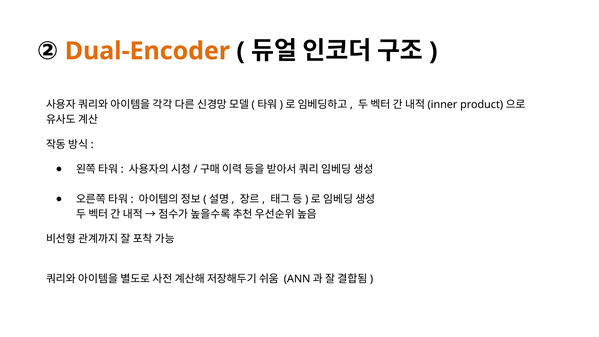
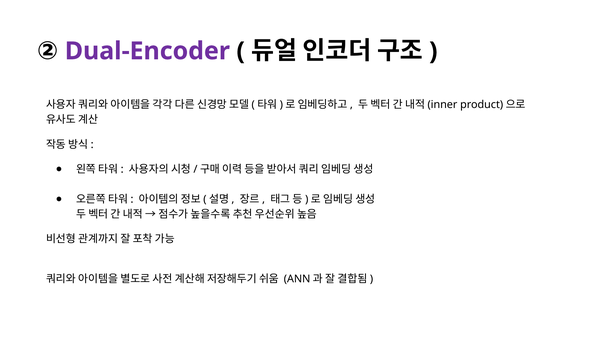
Dual-Encoder colour: orange -> purple (147, 51)
